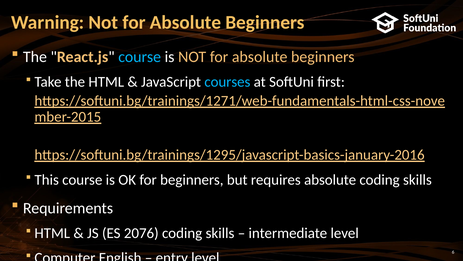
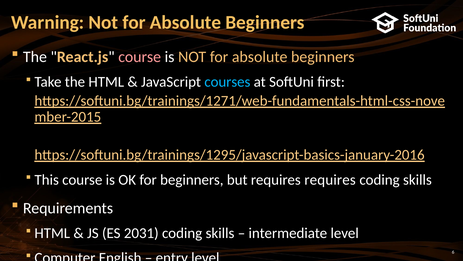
course colour: light blue -> pink (140, 57)
requires absolute: absolute -> requires (330, 179)
2076: 2076 -> 2031 (141, 233)
